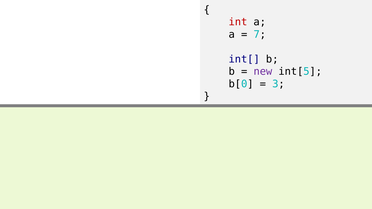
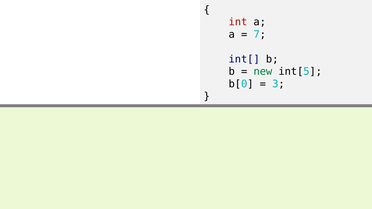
new colour: purple -> green (263, 72)
